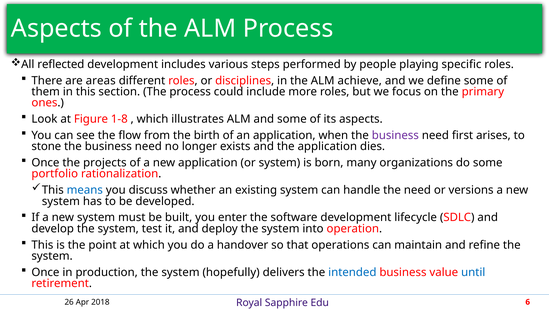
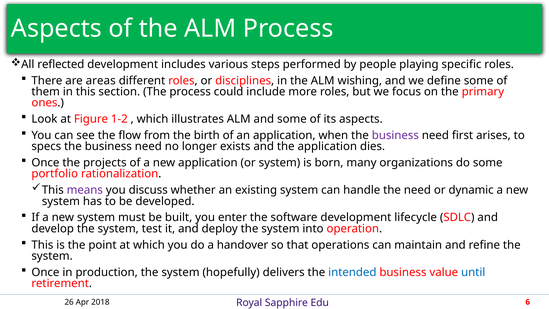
achieve: achieve -> wishing (360, 81)
1-8: 1-8 -> 1-2 (119, 119)
stone: stone -> specs (46, 146)
means colour: blue -> purple (85, 190)
versions: versions -> dynamic (471, 190)
